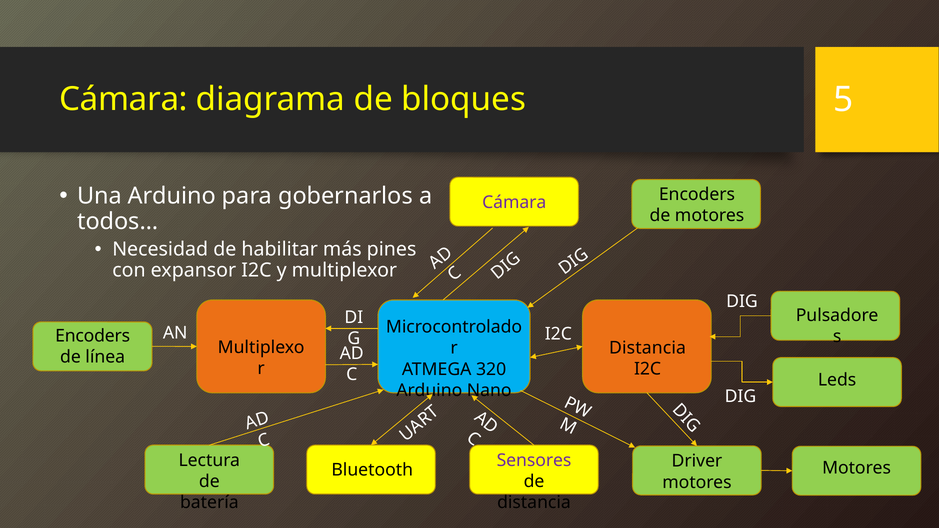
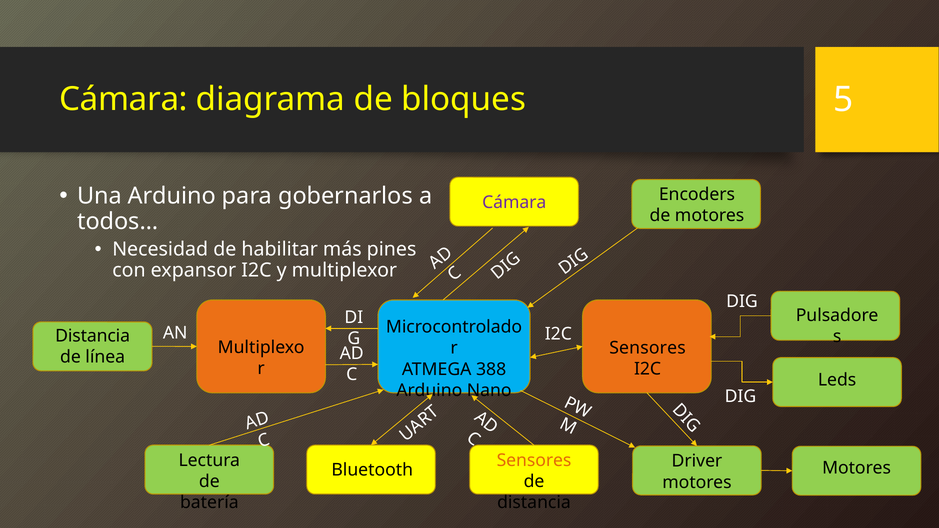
Encoders: Encoders -> Distancia (93, 336)
Distancia: Distancia -> Sensores (647, 348)
320: 320 -> 388 (491, 369)
Sensores colour: purple -> orange (534, 461)
